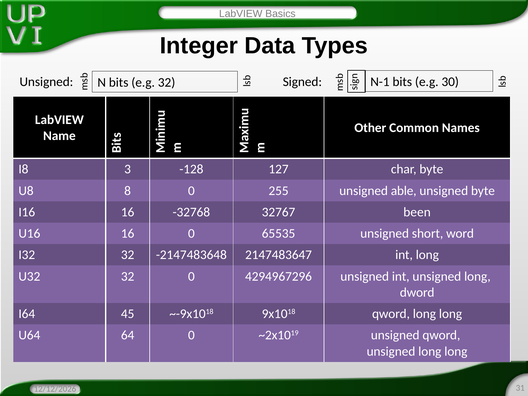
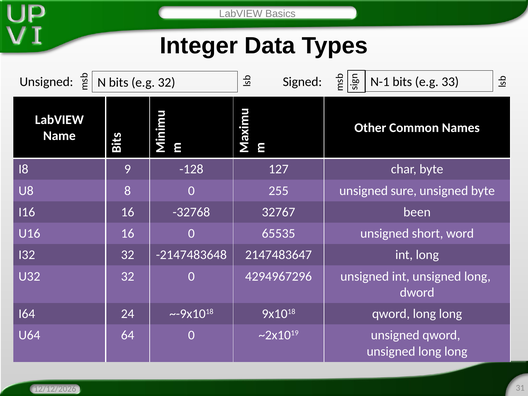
30: 30 -> 33 (450, 82)
3: 3 -> 9 (128, 169)
able: able -> sure (404, 191)
45: 45 -> 24 (128, 314)
